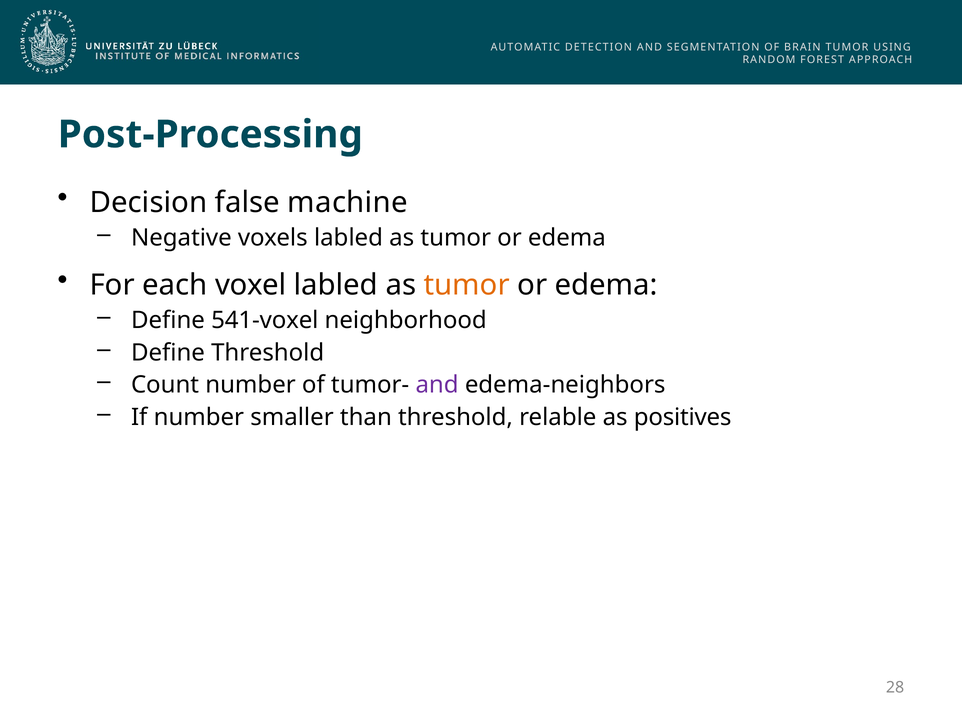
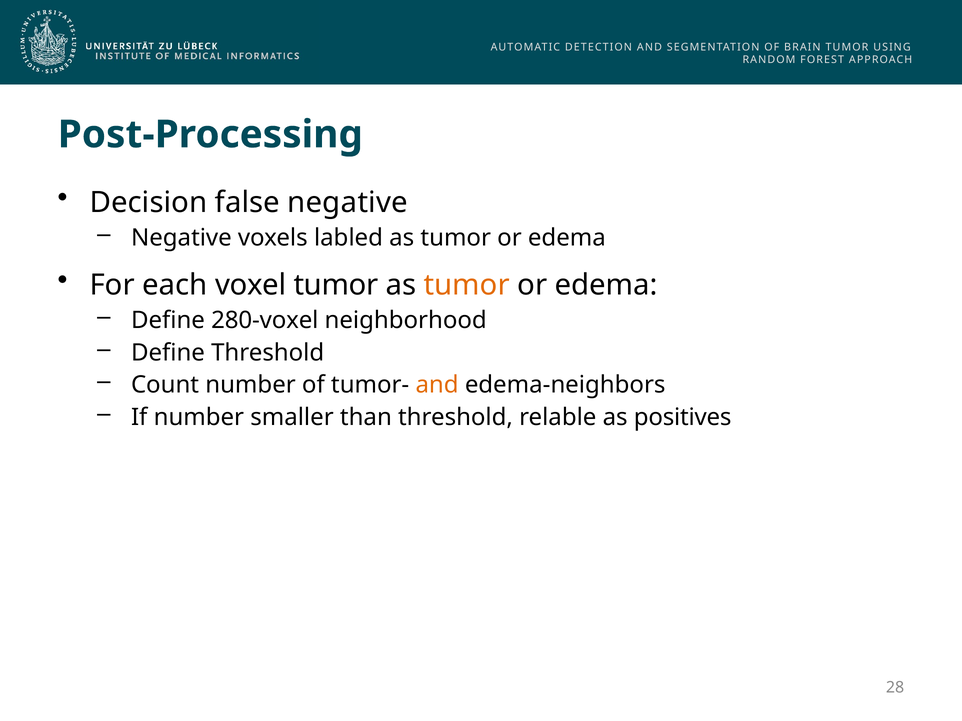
false machine: machine -> negative (348, 203)
voxel labled: labled -> tumor (336, 285)
541-voxel: 541-voxel -> 280-voxel (265, 320)
and colour: purple -> orange (437, 385)
